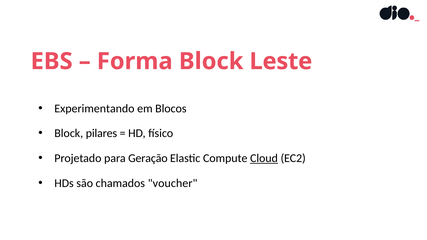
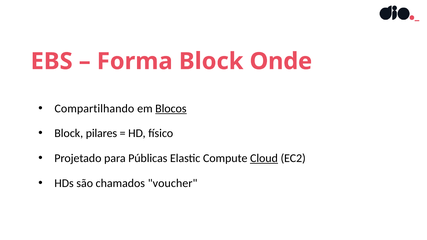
Leste: Leste -> Onde (281, 61)
Experimentando: Experimentando -> Compartilhando (94, 109)
Blocos underline: none -> present (171, 109)
Geração: Geração -> Públicas (148, 158)
